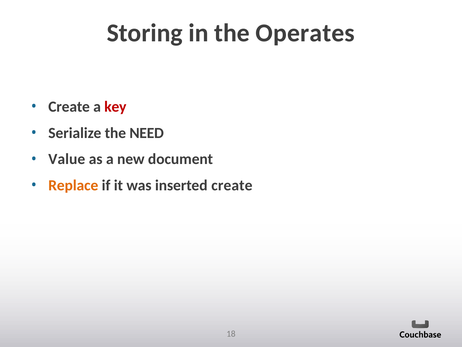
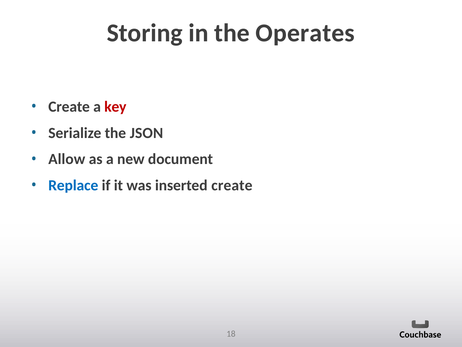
NEED: NEED -> JSON (146, 133)
Value: Value -> Allow (67, 159)
Replace colour: orange -> blue (73, 185)
